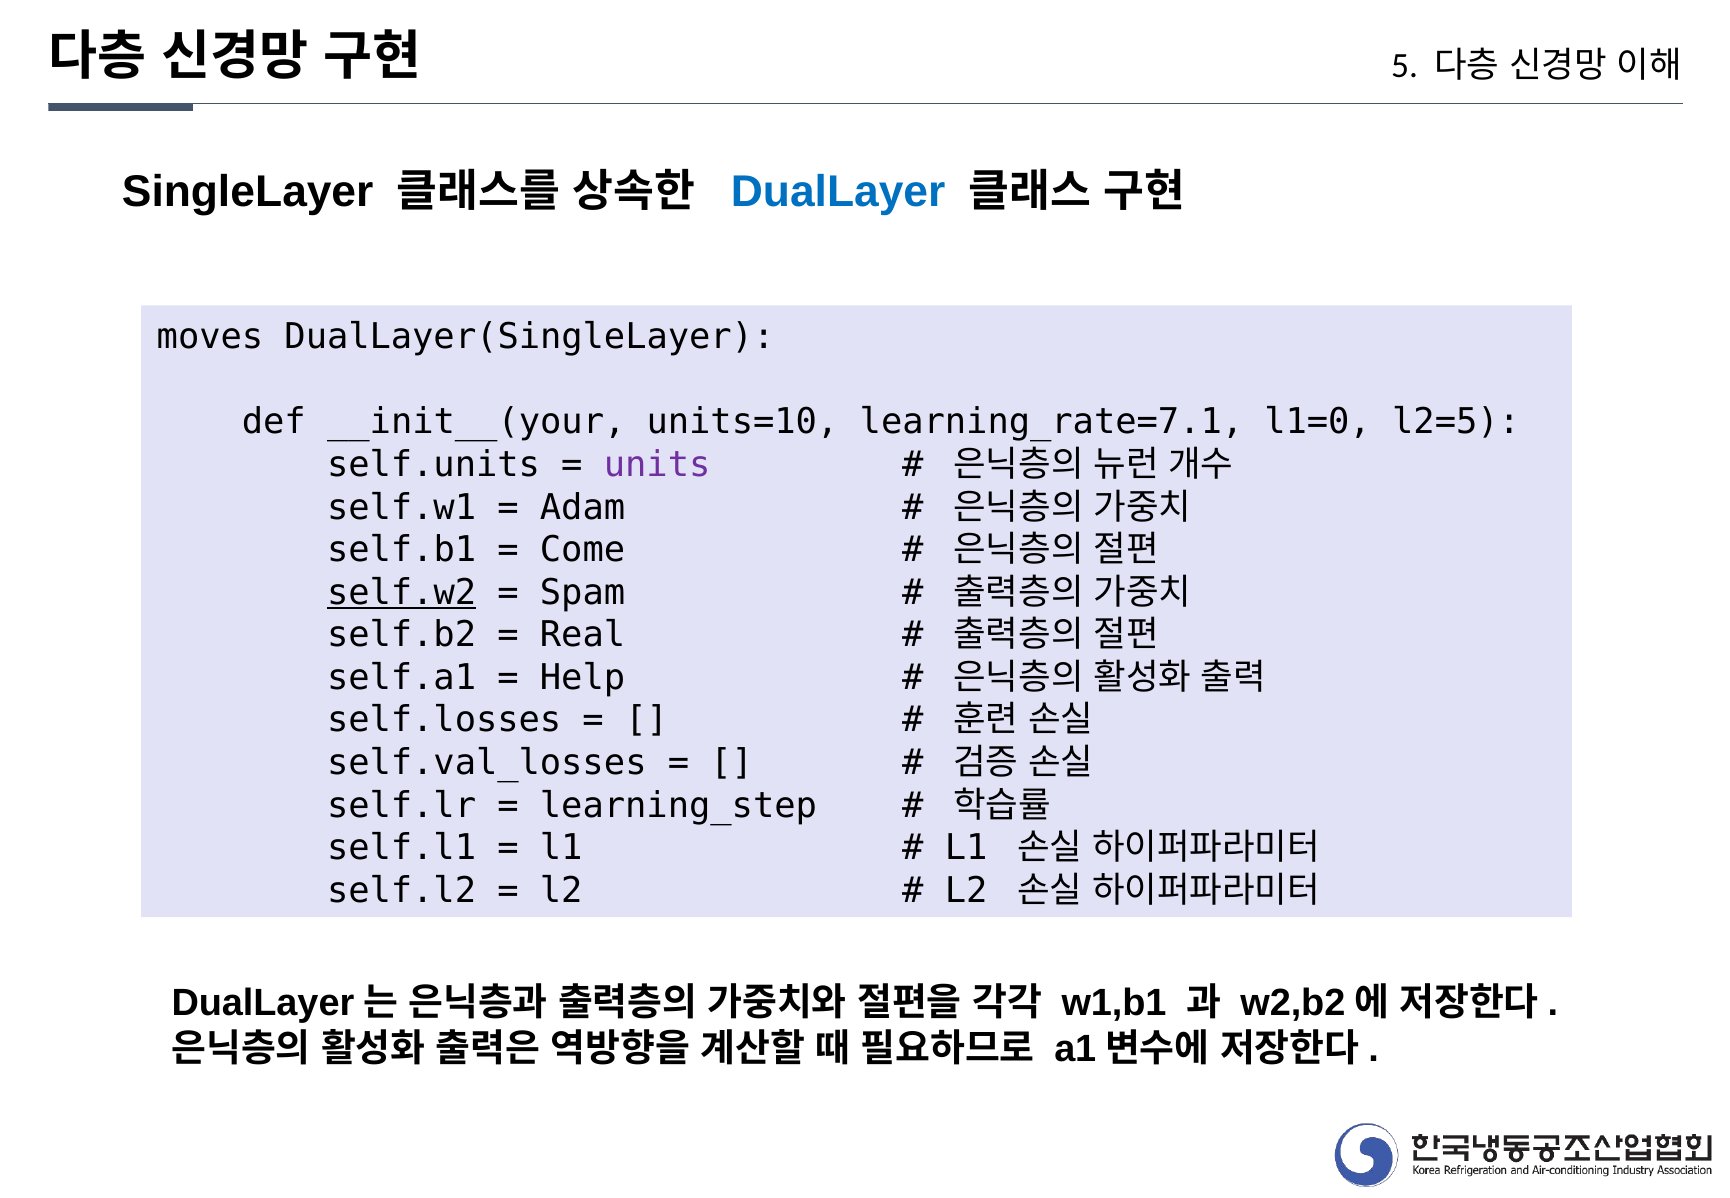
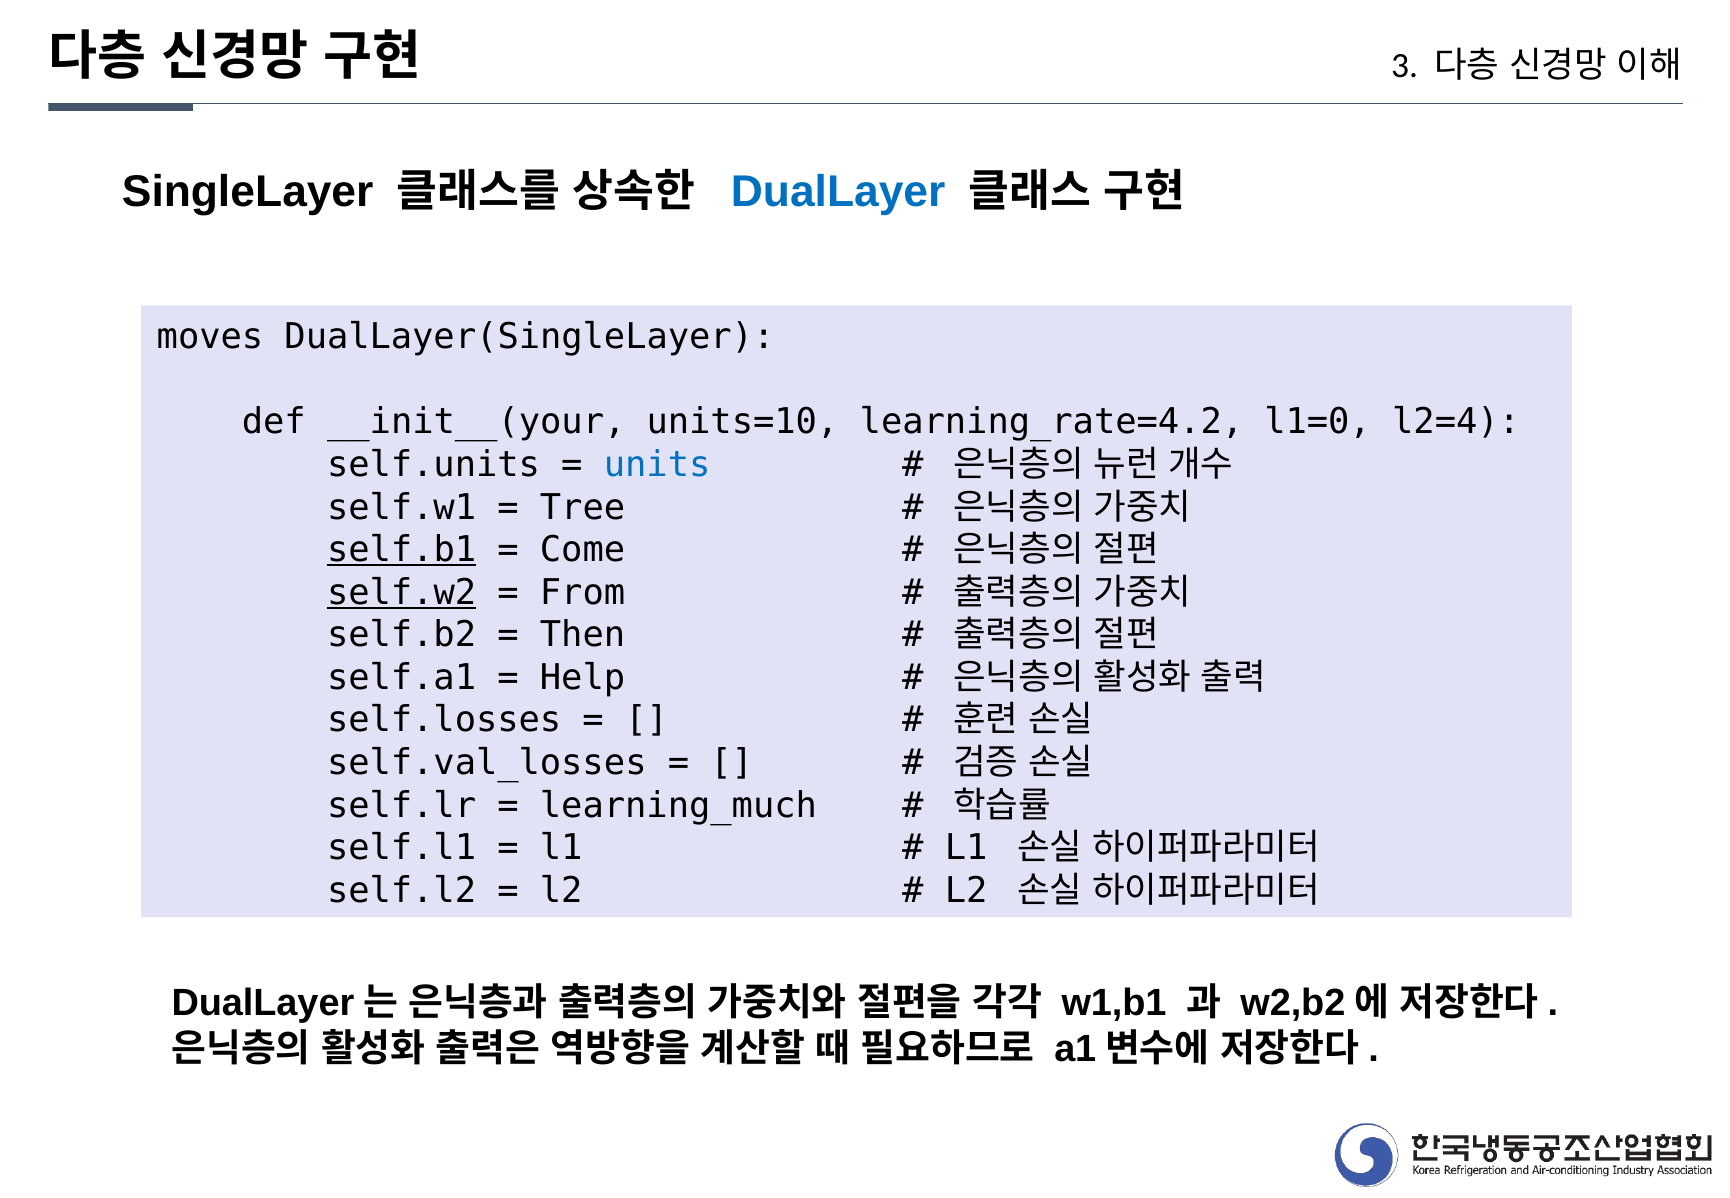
5: 5 -> 3 (1405, 66)
learning_rate=7.1: learning_rate=7.1 -> learning_rate=4.2 (1051, 422)
l2=5: l2=5 -> l2=4 (1456, 422)
units colour: purple -> blue (657, 465)
Adam: Adam -> Tree (583, 507)
self.b1 underline: none -> present (402, 550)
Spam: Spam -> From (583, 592)
Real: Real -> Then (583, 635)
learning_step: learning_step -> learning_much (678, 805)
